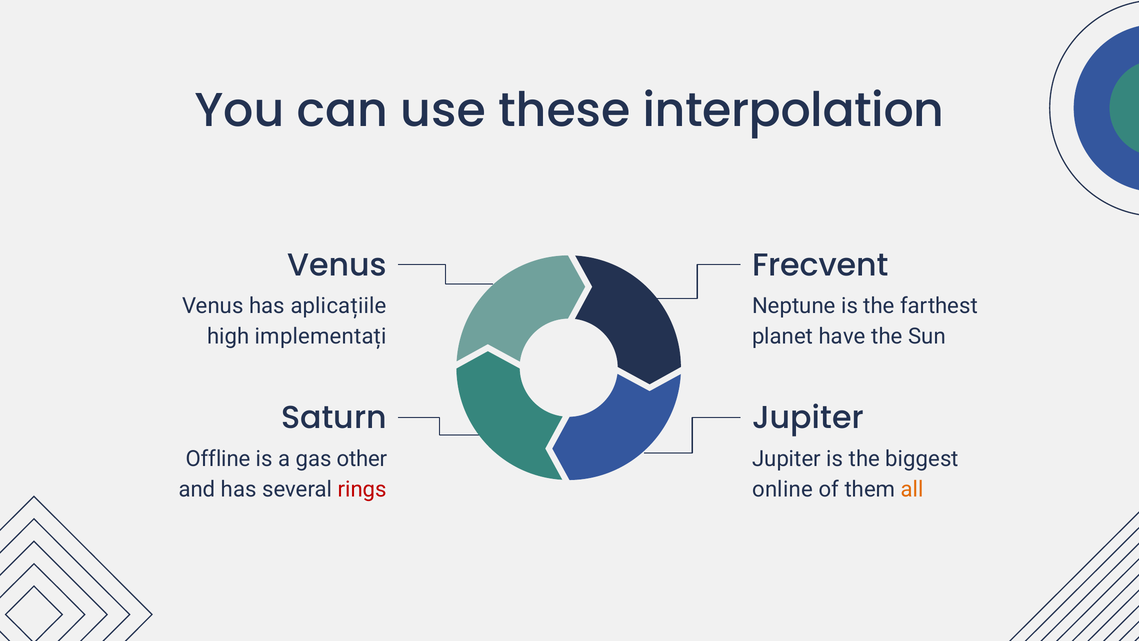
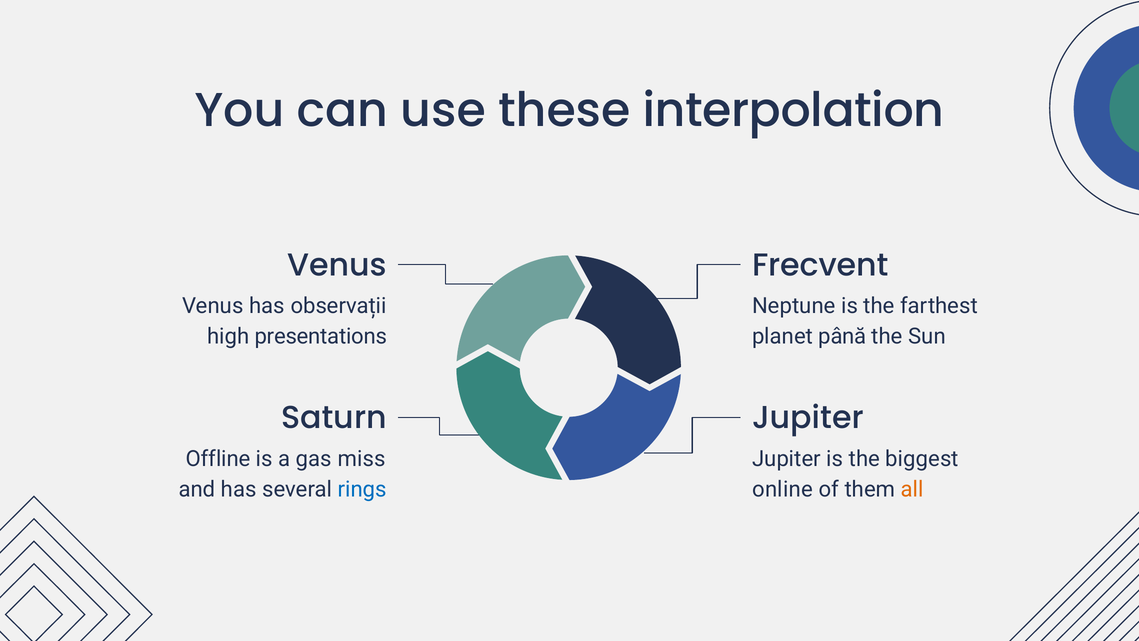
aplicațiile: aplicațiile -> observații (339, 306)
implementați: implementați -> presentations (321, 336)
have: have -> până (842, 336)
other: other -> miss (362, 459)
rings colour: red -> blue (362, 489)
